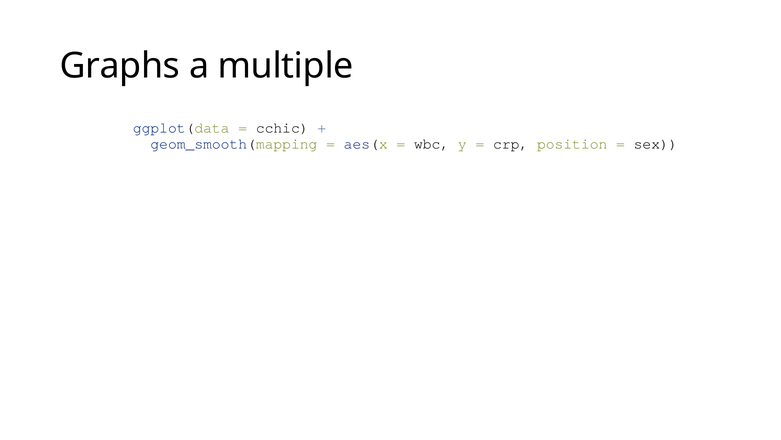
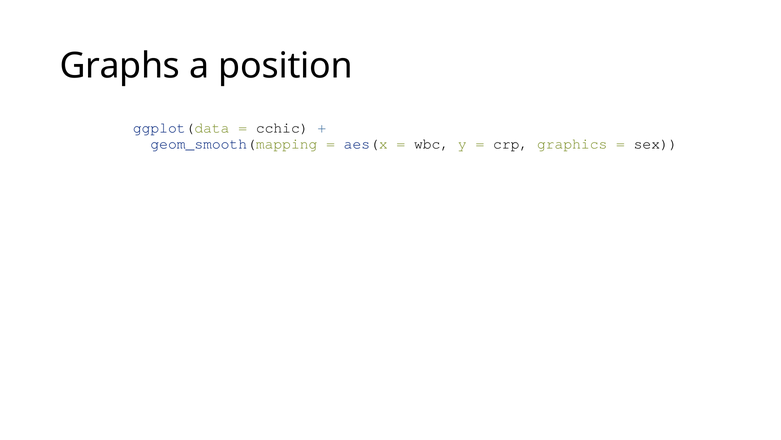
multiple: multiple -> position (286, 66)
position: position -> graphics (572, 144)
